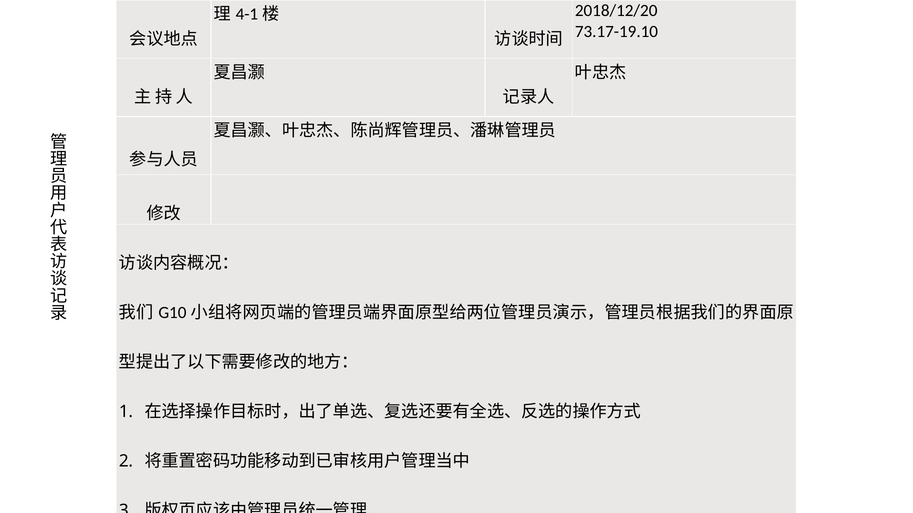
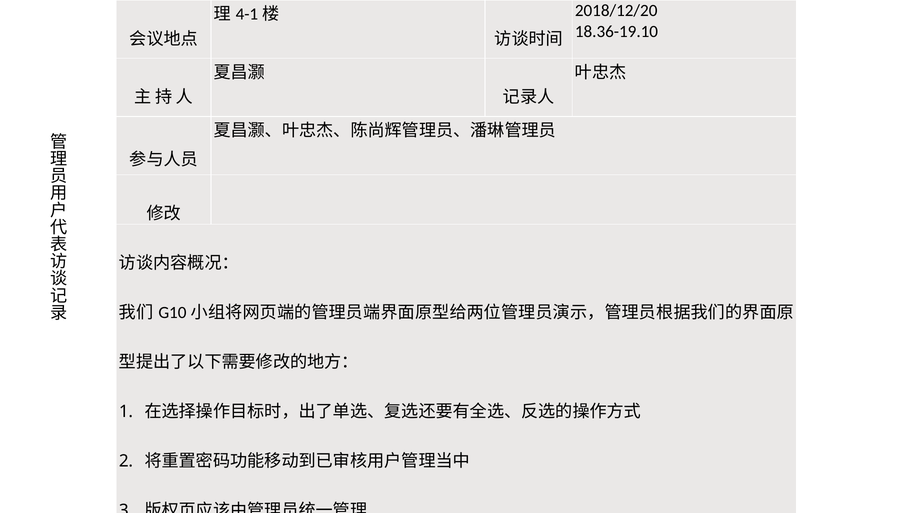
73.17-19.10: 73.17-19.10 -> 18.36-19.10 (616, 32)
